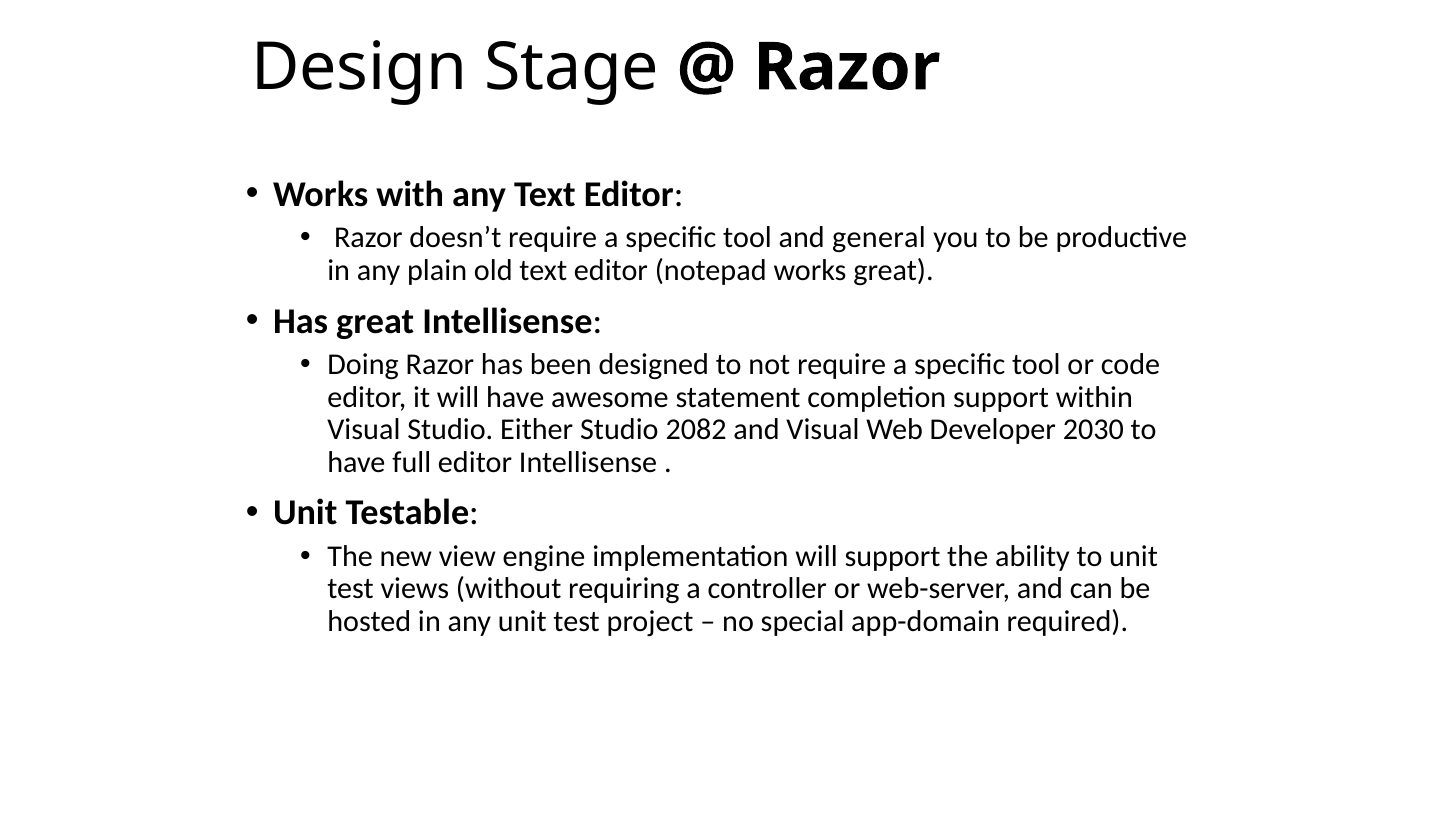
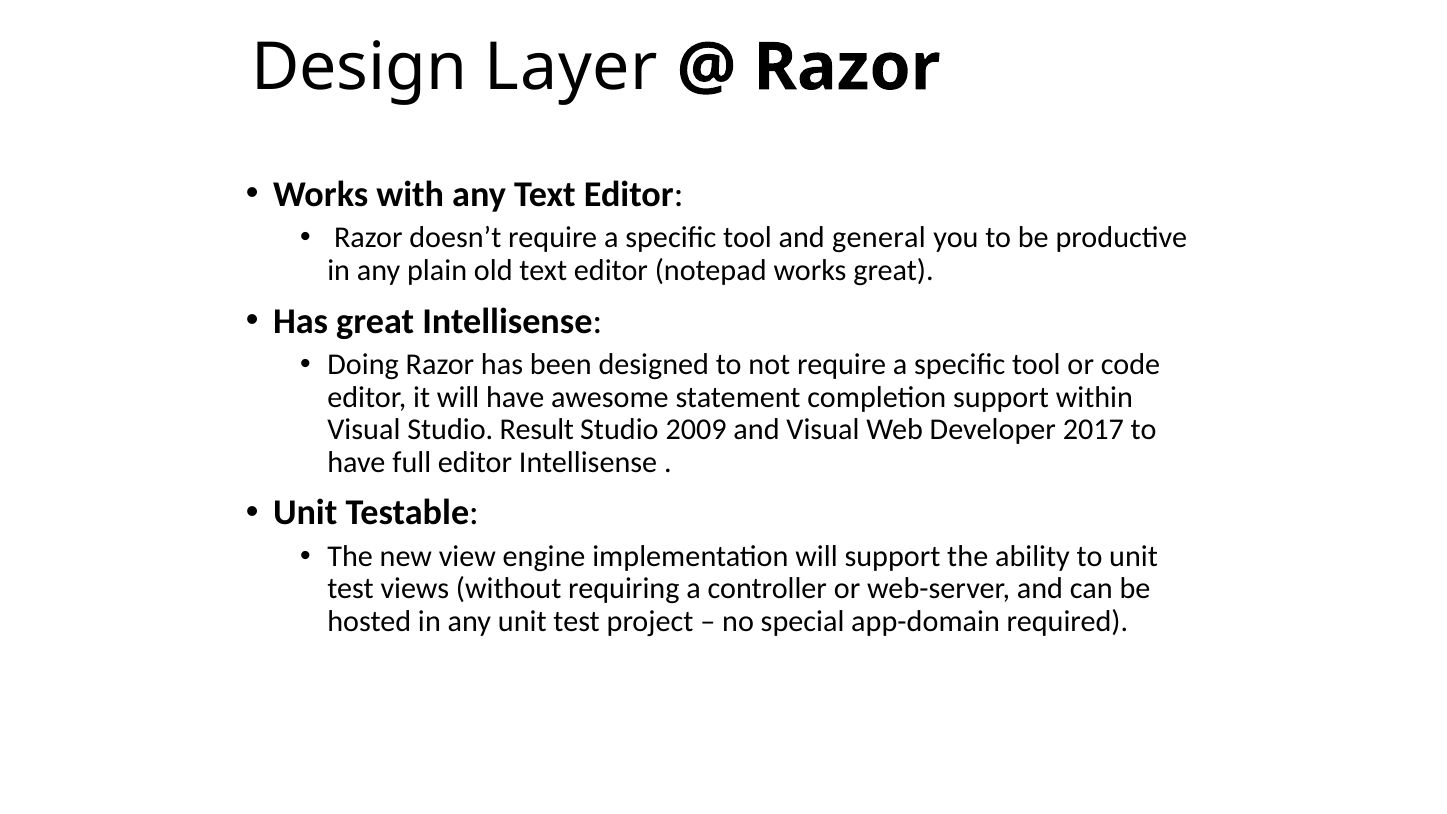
Stage: Stage -> Layer (572, 67)
Either: Either -> Result (537, 430)
2082: 2082 -> 2009 (696, 430)
2030: 2030 -> 2017 (1093, 430)
